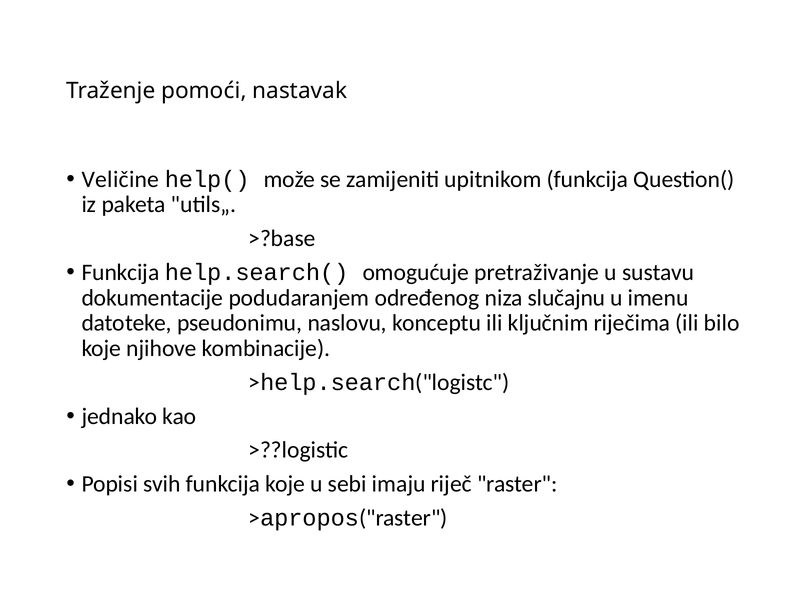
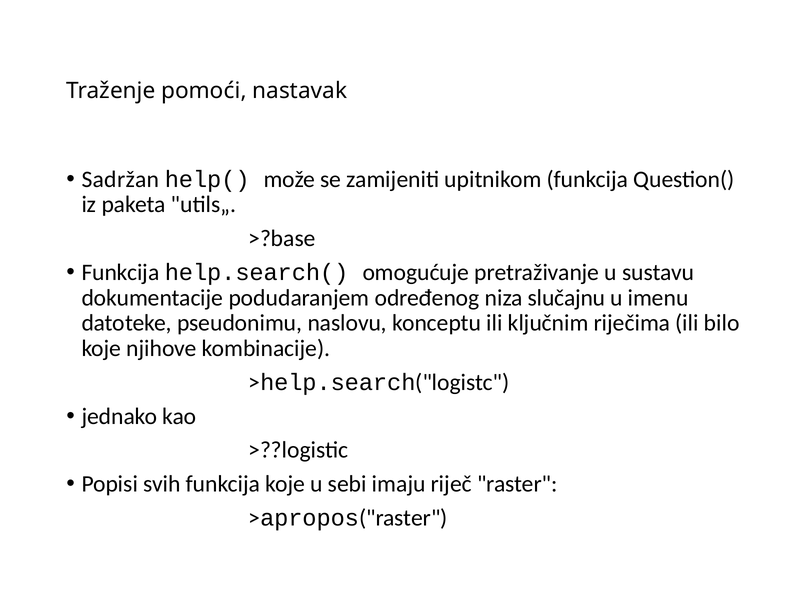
Veličine: Veličine -> Sadržan (120, 179)
